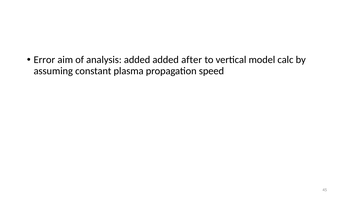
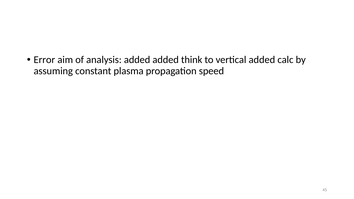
after: after -> think (192, 60)
vertical model: model -> added (262, 60)
